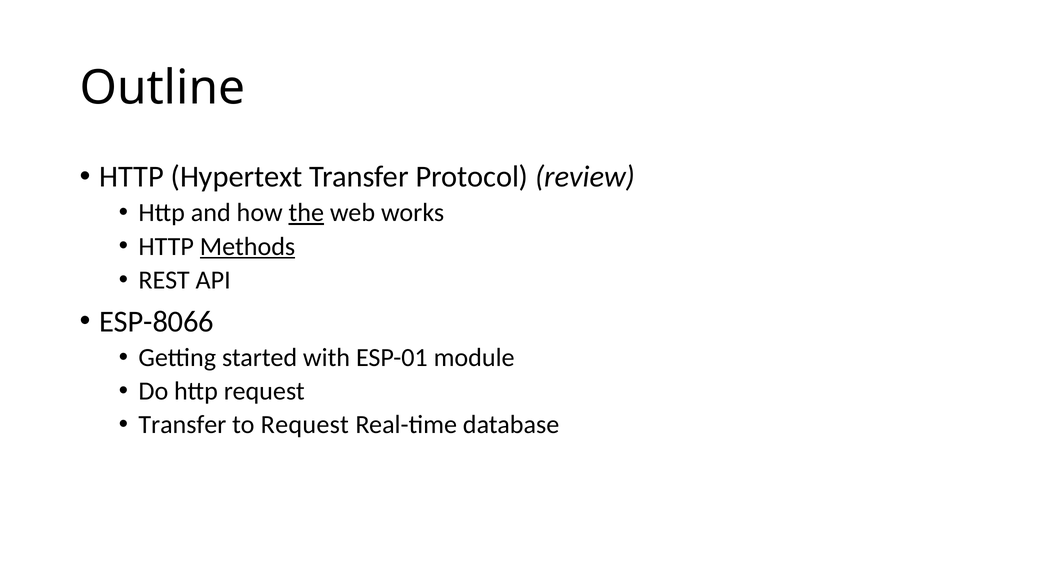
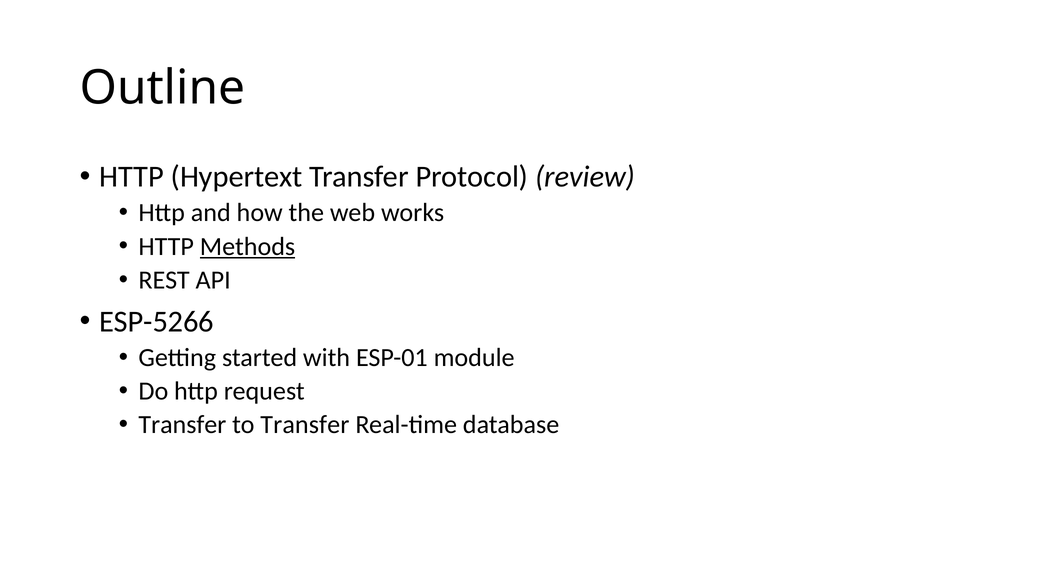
the underline: present -> none (306, 213)
ESP-8066: ESP-8066 -> ESP-5266 (157, 321)
to Request: Request -> Transfer (305, 425)
